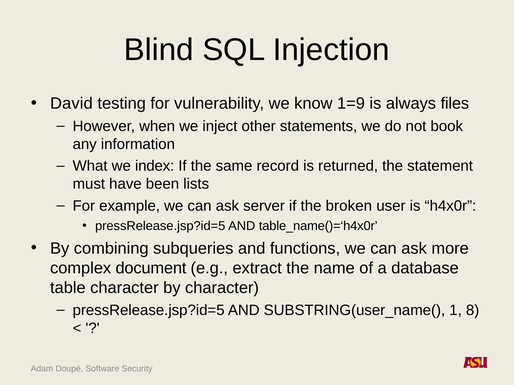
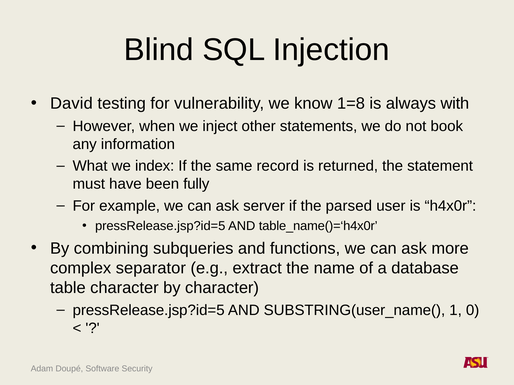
1=9: 1=9 -> 1=8 (351, 104)
files: files -> with (455, 104)
lists: lists -> fully (196, 184)
broken: broken -> parsed (349, 206)
document: document -> separator (151, 268)
8: 8 -> 0 (473, 311)
